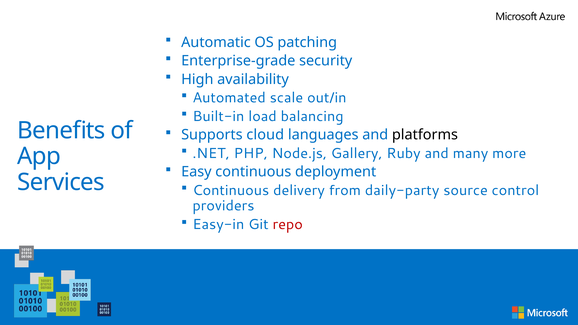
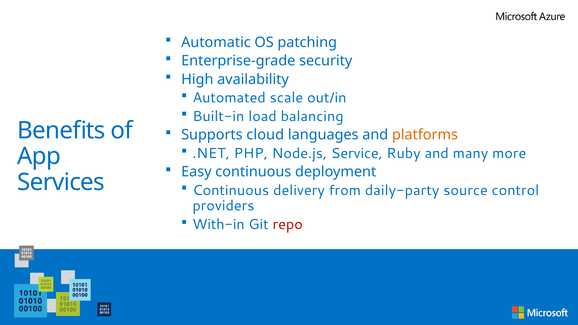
platforms colour: black -> orange (425, 135)
Gallery: Gallery -> Service (357, 153)
Easy-in: Easy-in -> With-in (218, 224)
